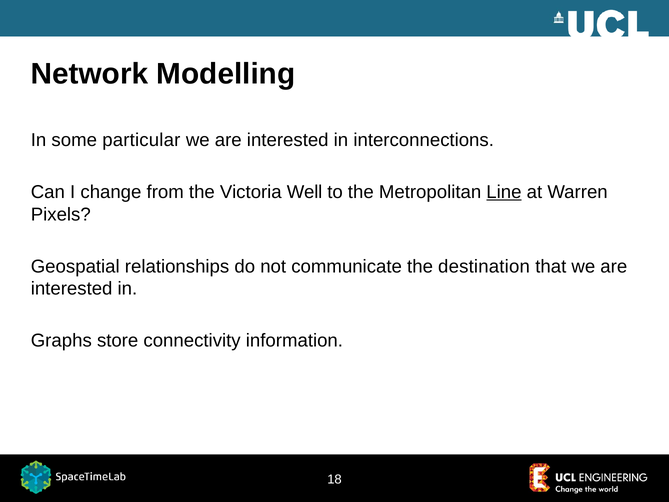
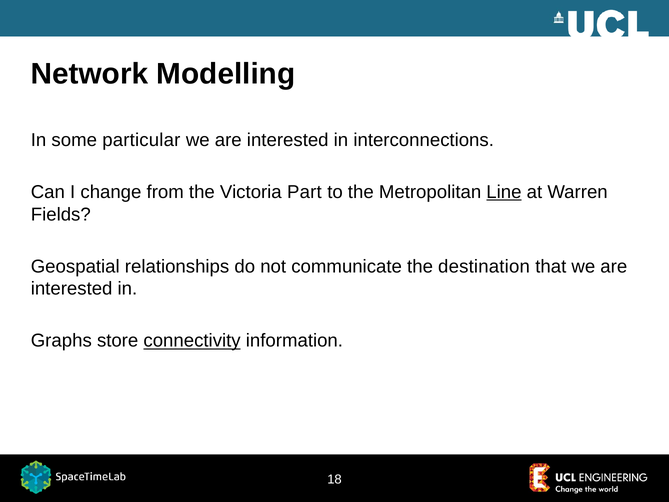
Well: Well -> Part (304, 192)
Pixels: Pixels -> Fields (61, 214)
connectivity underline: none -> present (192, 341)
